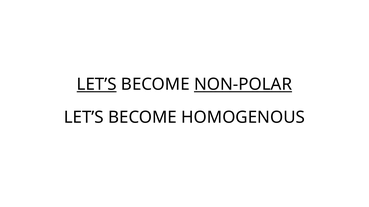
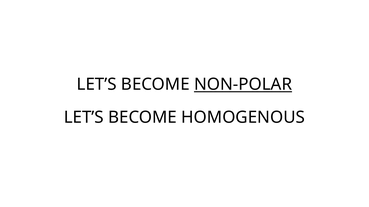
LET’S underline: present -> none (97, 85)
